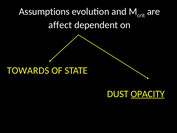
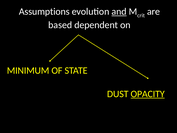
and underline: none -> present (119, 12)
affect: affect -> based (60, 25)
TOWARDS: TOWARDS -> MINIMUM (28, 70)
